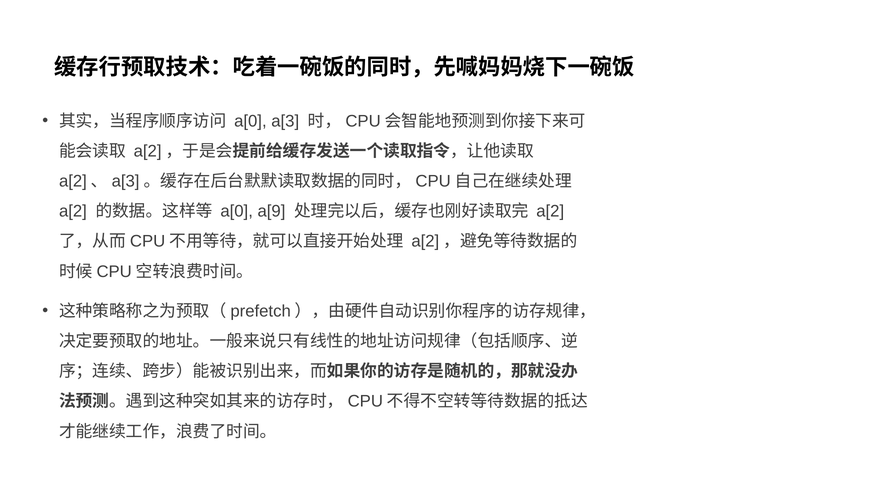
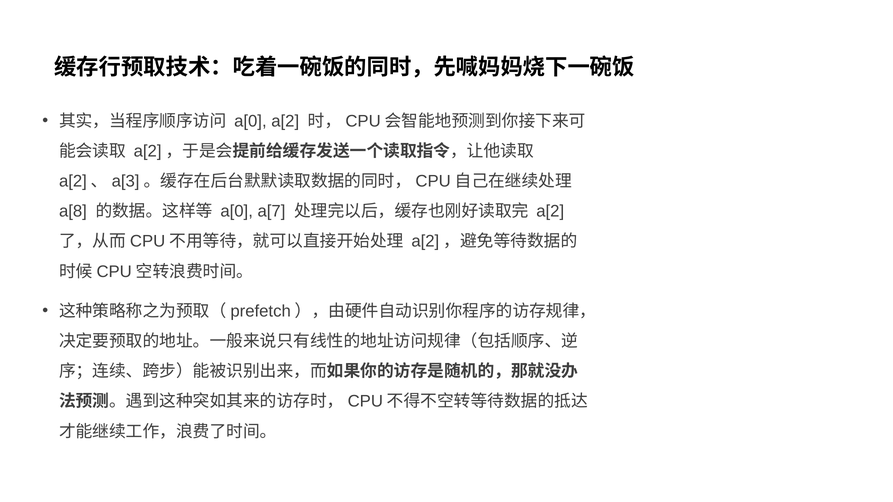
a[0 a[3: a[3 -> a[2 (285, 121)
a[2: a[2 -> a[8 (73, 211)
a[9: a[9 -> a[7 (271, 211)
